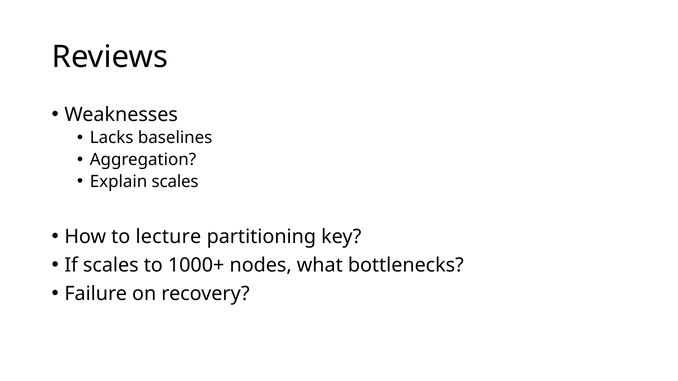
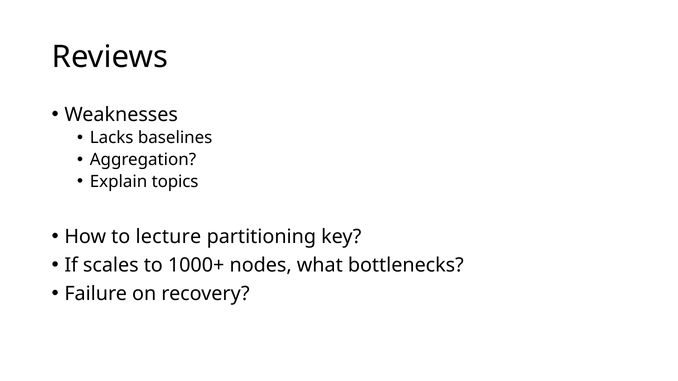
Explain scales: scales -> topics (175, 182)
